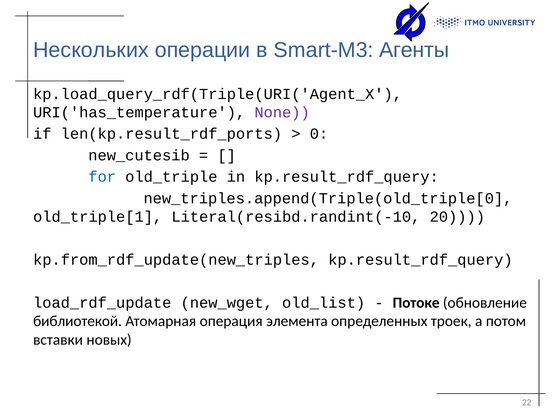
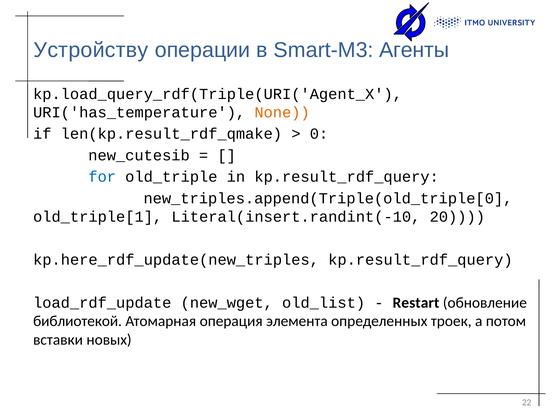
Нескольких: Нескольких -> Устройству (91, 50)
None colour: purple -> orange (282, 112)
len(kp.result_rdf_ports: len(kp.result_rdf_ports -> len(kp.result_rdf_qmake (171, 134)
Literal(resibd.randint(-10: Literal(resibd.randint(-10 -> Literal(insert.randint(-10 (296, 217)
kp.from_rdf_update(new_triples: kp.from_rdf_update(new_triples -> kp.here_rdf_update(new_triples (176, 260)
Потоке: Потоке -> Restart (416, 303)
